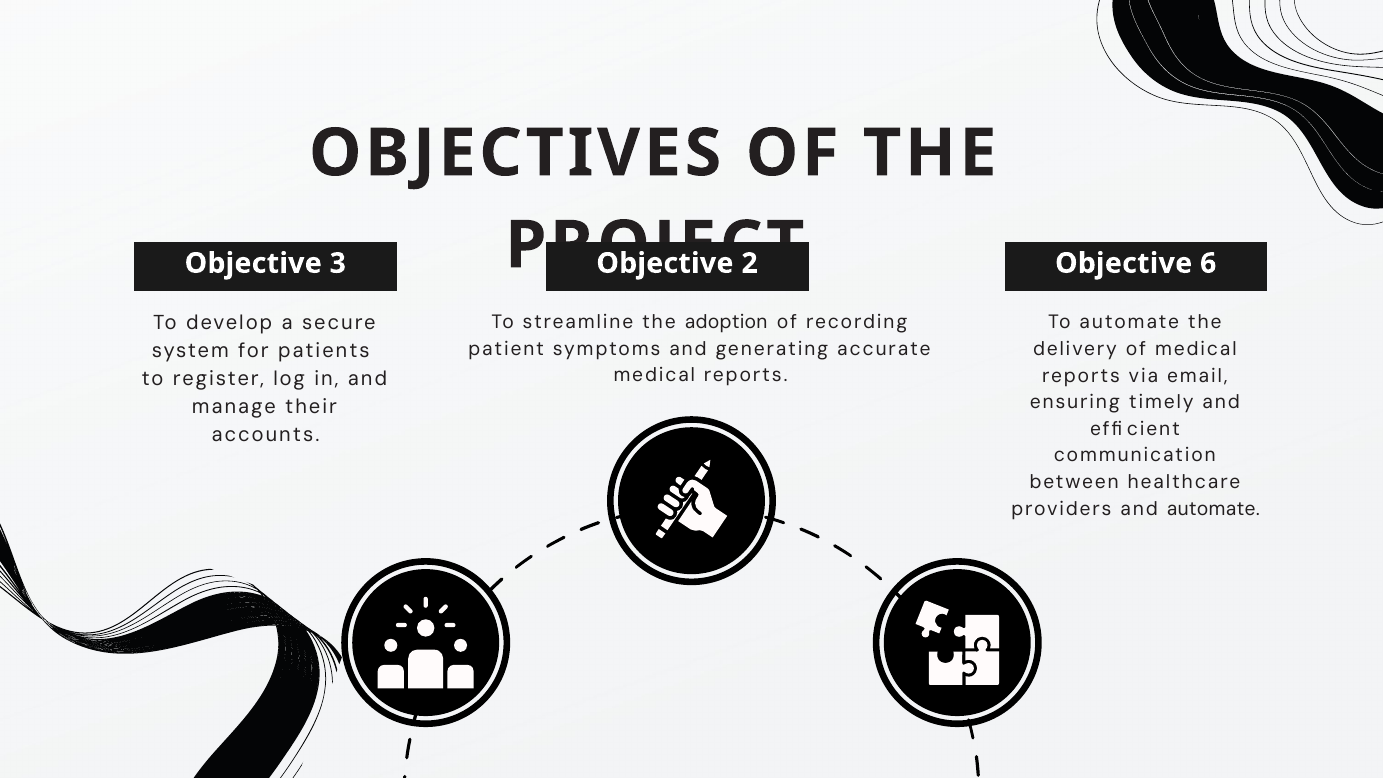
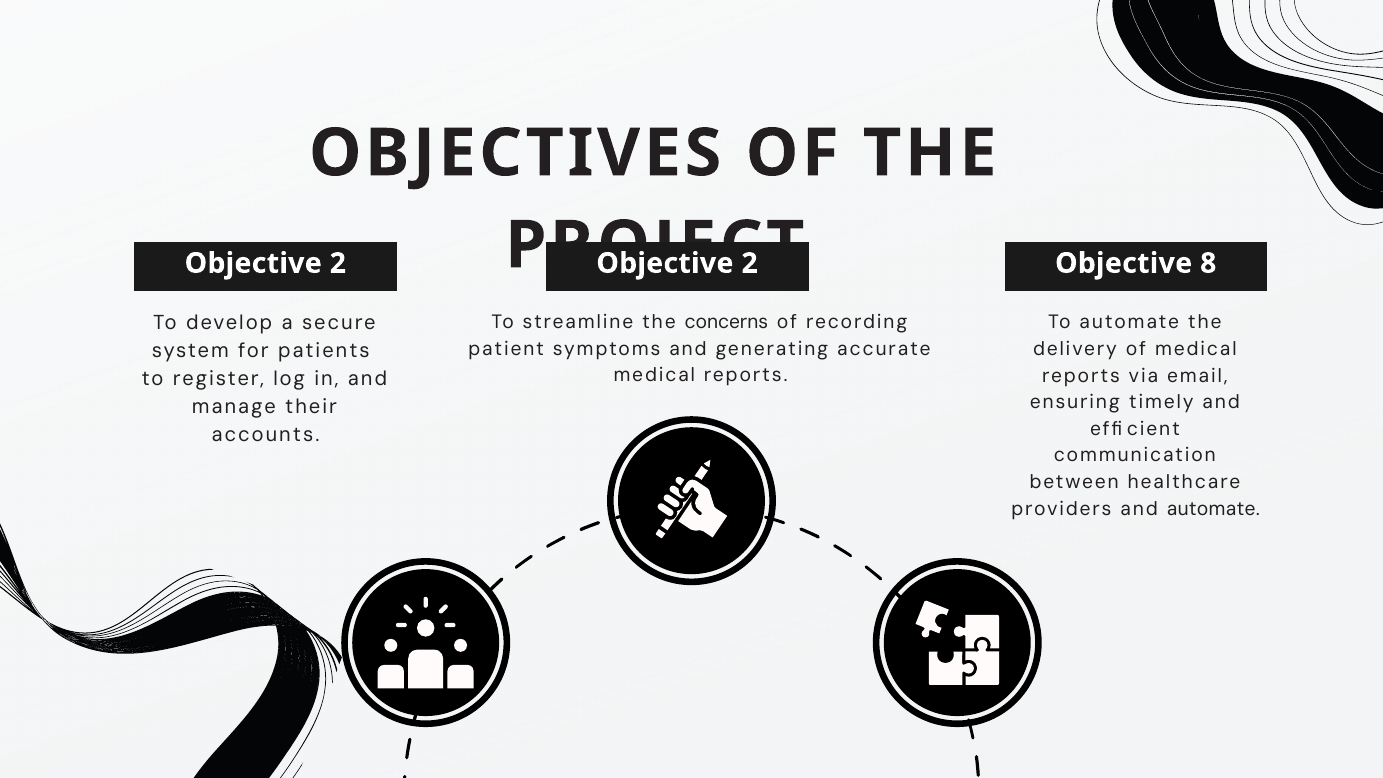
3: 3 -> 2 (338, 263)
6: 6 -> 8 (1208, 263)
adoption: adoption -> concerns (726, 322)
